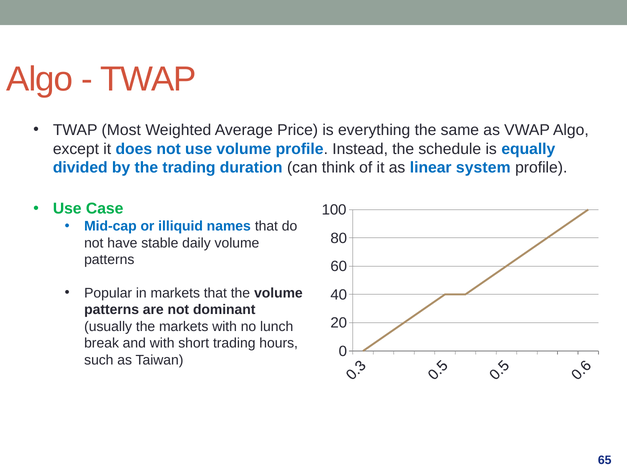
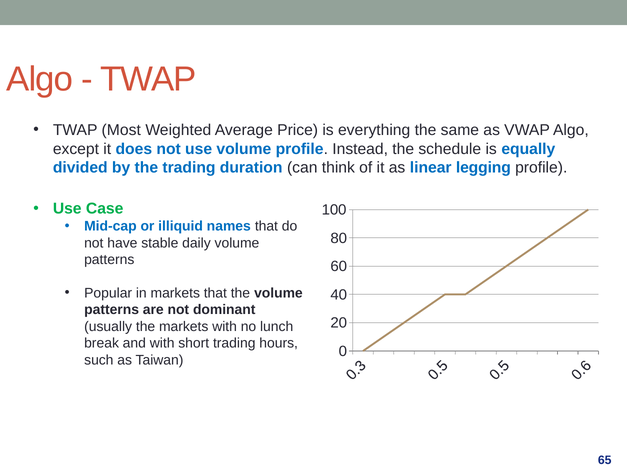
system: system -> legging (483, 168)
